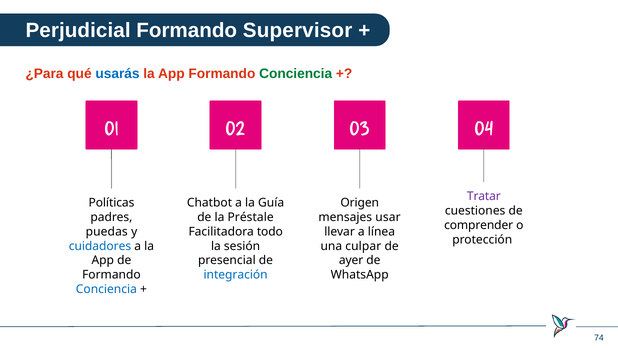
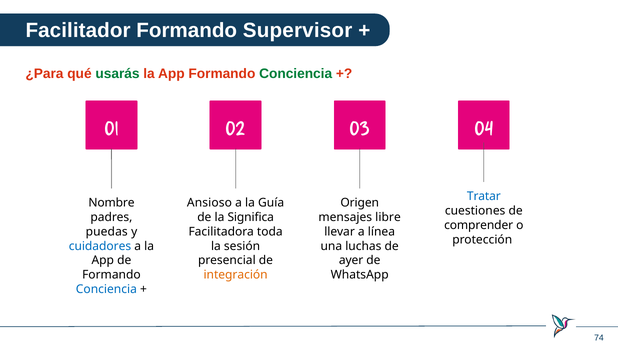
Perjudicial: Perjudicial -> Facilitador (78, 30)
usarás colour: blue -> green (118, 74)
Tratar colour: purple -> blue (484, 196)
Políticas: Políticas -> Nombre (112, 203)
Chatbot: Chatbot -> Ansioso (209, 203)
Préstale: Préstale -> Significa (251, 217)
usar: usar -> libre (388, 217)
todo: todo -> toda (270, 231)
culpar: culpar -> luchas (363, 246)
integración colour: blue -> orange (236, 275)
